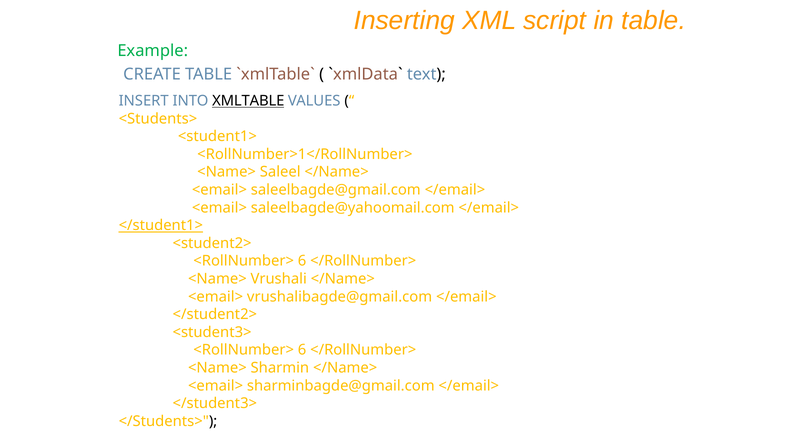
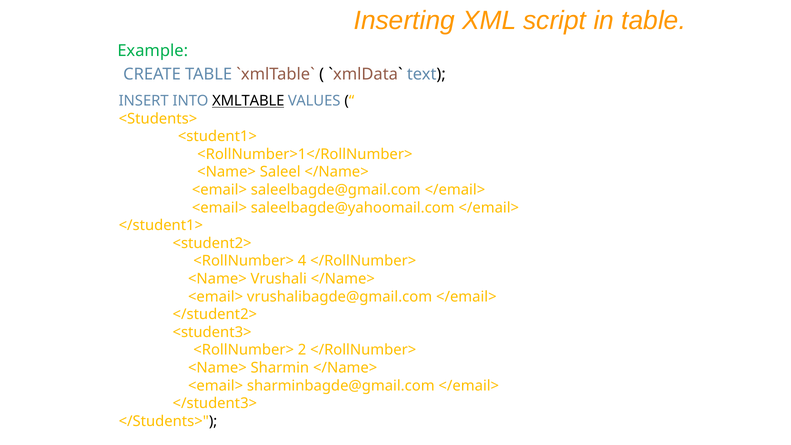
</student1> underline: present -> none (161, 225)
6: 6 -> 4 (302, 261)
6: 6 -> 2 (302, 350)
